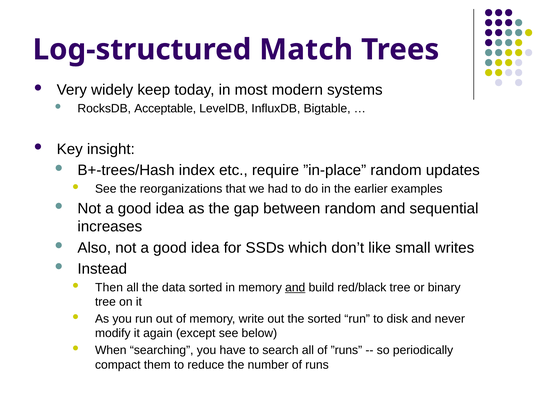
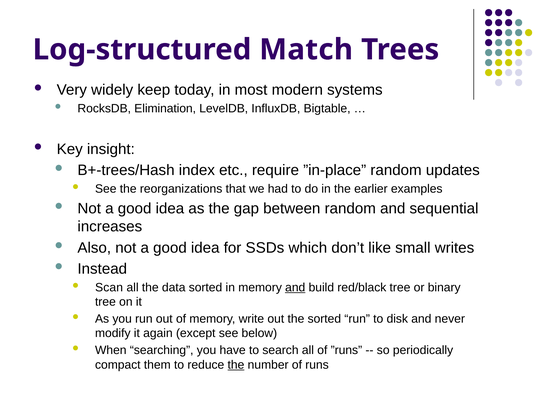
Acceptable: Acceptable -> Elimination (165, 108)
Then: Then -> Scan (109, 287)
the underline: none -> present (236, 365)
